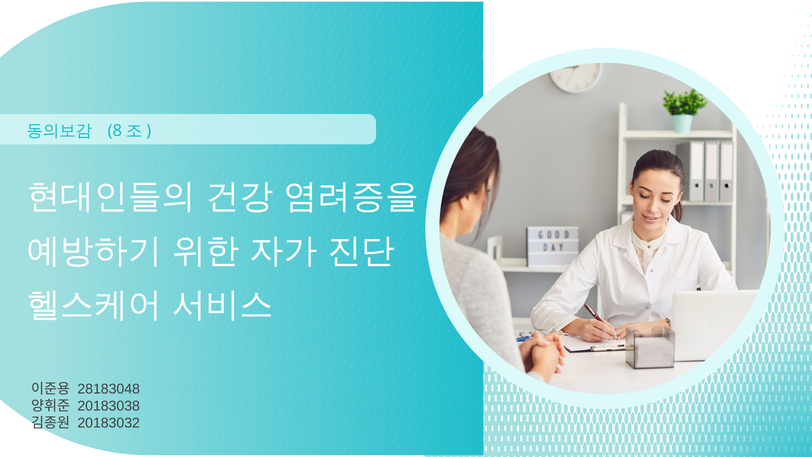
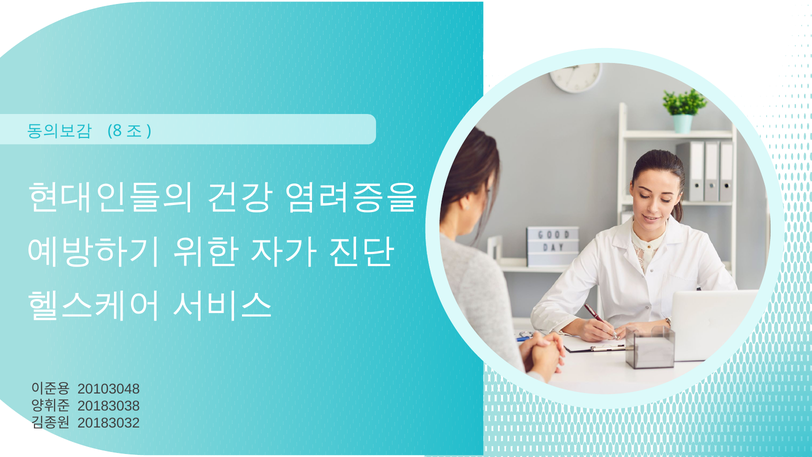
28183048: 28183048 -> 20103048 (109, 389)
